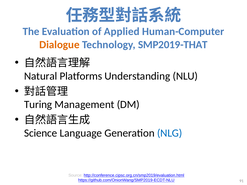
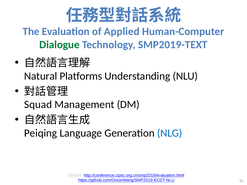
Dialogue colour: orange -> green (59, 45)
SMP2019-THAT: SMP2019-THAT -> SMP2019-TEXT (173, 45)
Turing: Turing -> Squad (38, 105)
Science: Science -> Peiqing (41, 133)
